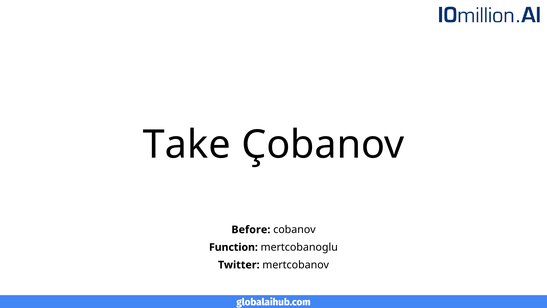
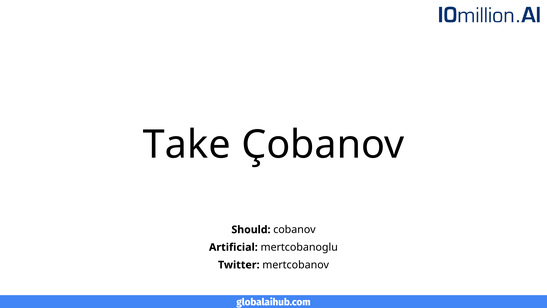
Before: Before -> Should (251, 229)
Function: Function -> Artificial (233, 247)
